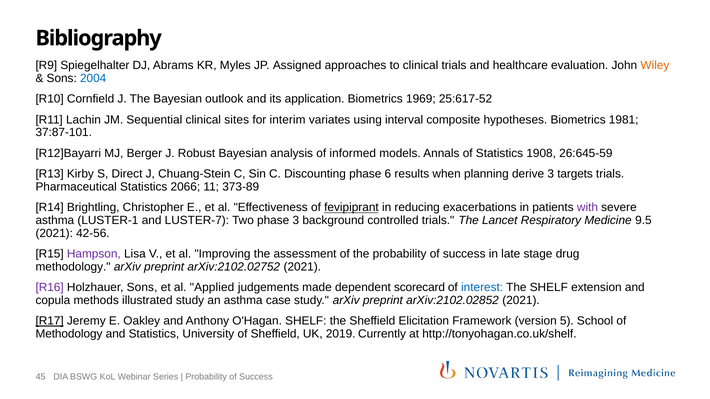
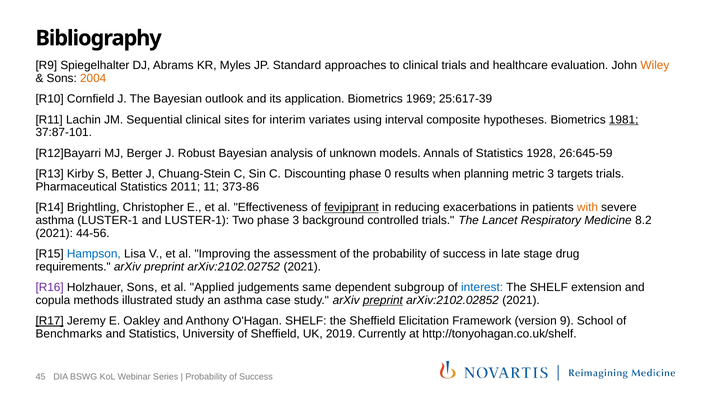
Assigned: Assigned -> Standard (297, 66)
2004 colour: blue -> orange (93, 78)
25:617-52: 25:617-52 -> 25:617-39 (466, 99)
1981 underline: none -> present (624, 120)
informed: informed -> unknown (353, 153)
1908: 1908 -> 1928 (541, 153)
Direct: Direct -> Better (127, 174)
6: 6 -> 0 (388, 174)
derive: derive -> metric (528, 174)
2066: 2066 -> 2011 (185, 187)
373-89: 373-89 -> 373-86 (241, 187)
with colour: purple -> orange (587, 208)
and LUSTER-7: LUSTER-7 -> LUSTER-1 (197, 221)
9.5: 9.5 -> 8.2 (643, 221)
42-56: 42-56 -> 44-56 (93, 233)
Hampson colour: purple -> blue (94, 254)
methodology: methodology -> requirements (73, 267)
made: made -> same (317, 288)
scorecard: scorecard -> subgroup (419, 288)
preprint underline: none -> present (383, 300)
5: 5 -> 9 (567, 321)
Methodology: Methodology -> Benchmarks (69, 334)
